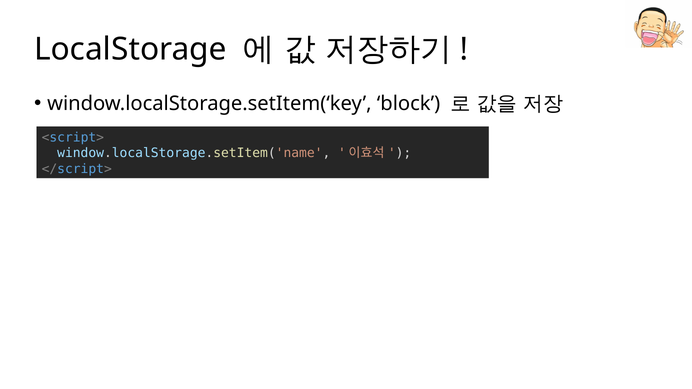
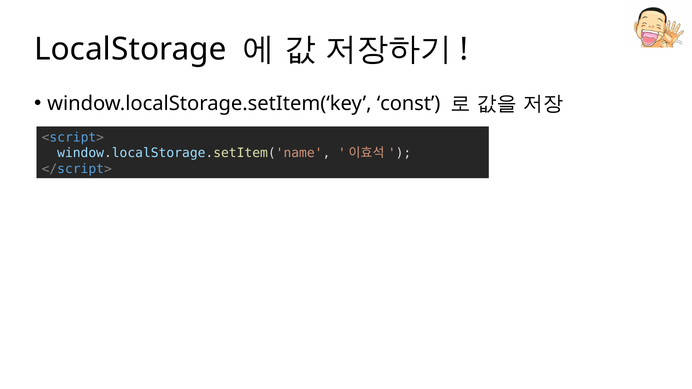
block: block -> const (409, 104)
